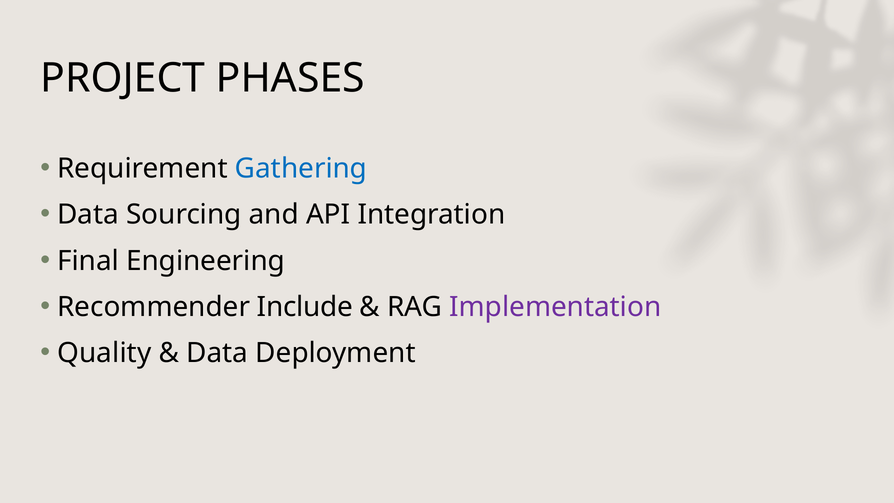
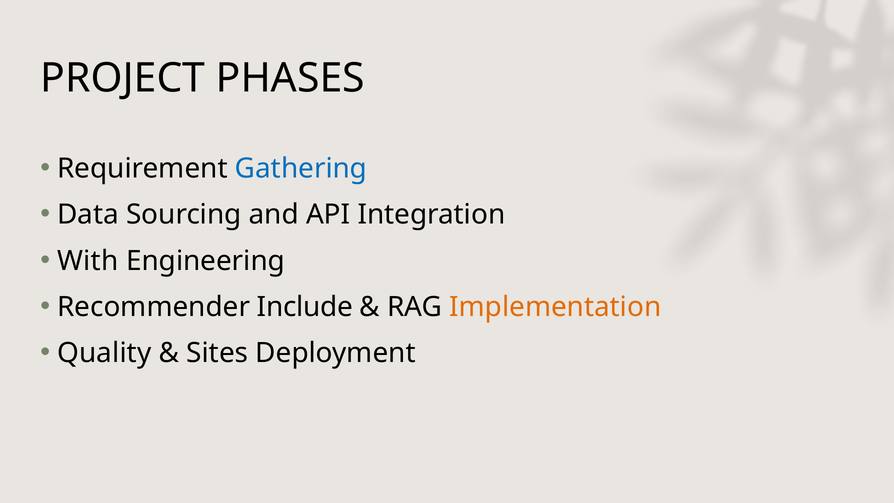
Final: Final -> With (88, 261)
Implementation colour: purple -> orange (555, 307)
Data: Data -> Sites (217, 353)
